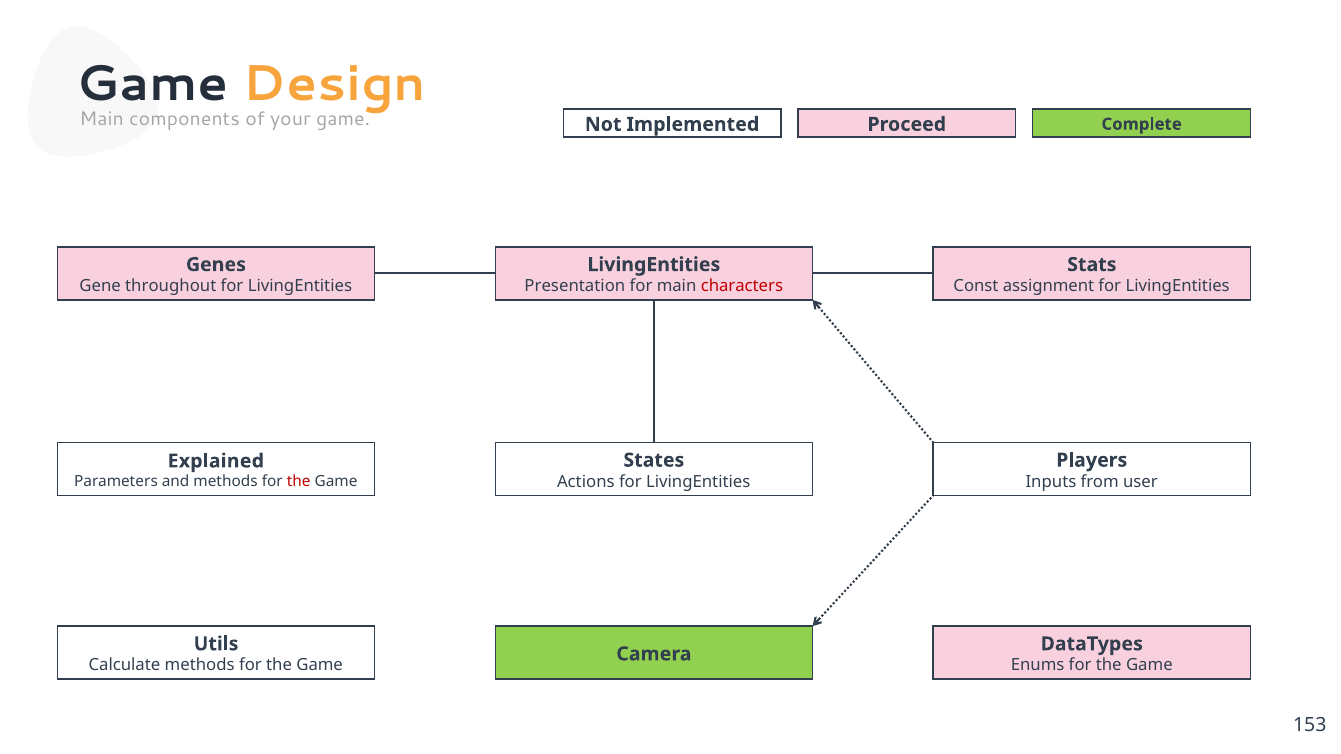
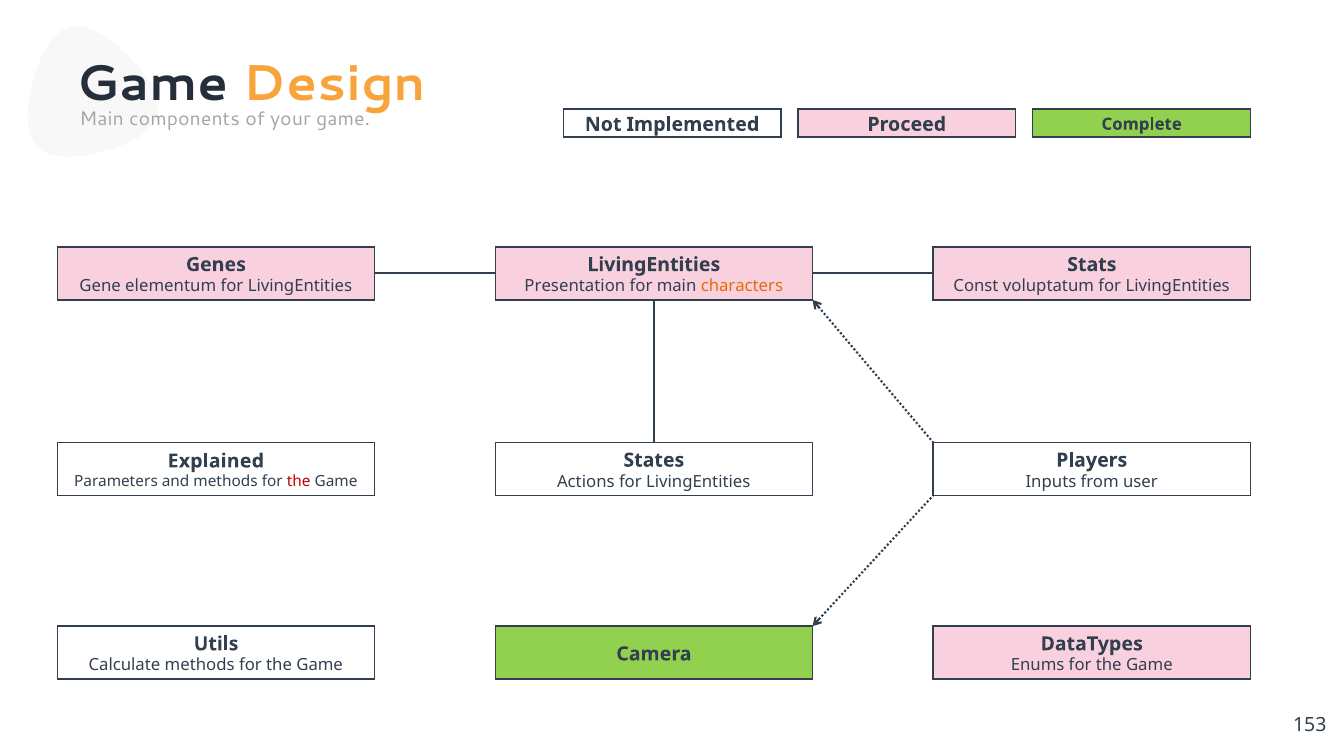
throughout: throughout -> elementum (171, 286)
characters colour: red -> orange (742, 286)
assignment: assignment -> voluptatum (1048, 286)
